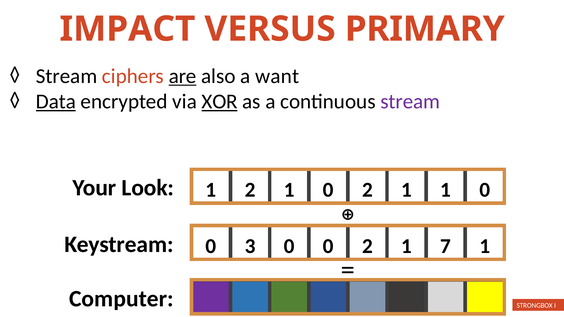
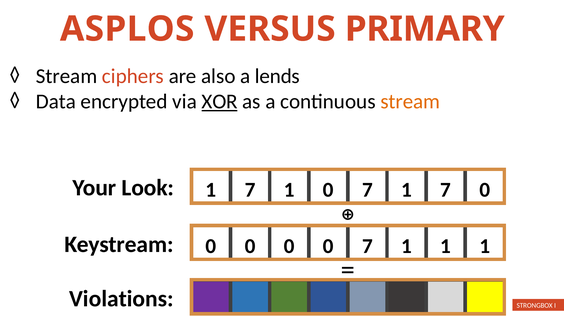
IMPACT: IMPACT -> ASPLOS (127, 29)
are underline: present -> none (183, 76)
want: want -> lends (277, 76)
Data underline: present -> none (56, 102)
stream colour: purple -> orange (410, 102)
2: 2 -> 7 (250, 190)
1 0 2: 2 -> 7 (367, 190)
1: 1 -> 7 (446, 190)
3: 3 -> 0 (250, 246)
0 0 2: 2 -> 7 (367, 246)
7: 7 -> 1 (446, 246)
Computer: Computer -> Violations (121, 299)
